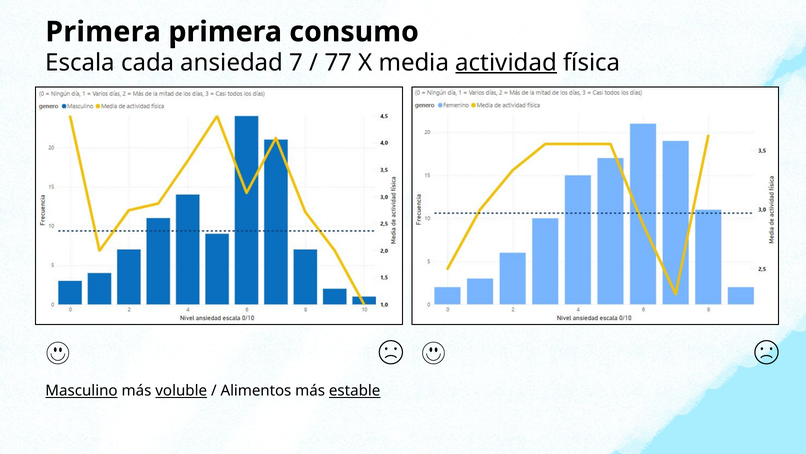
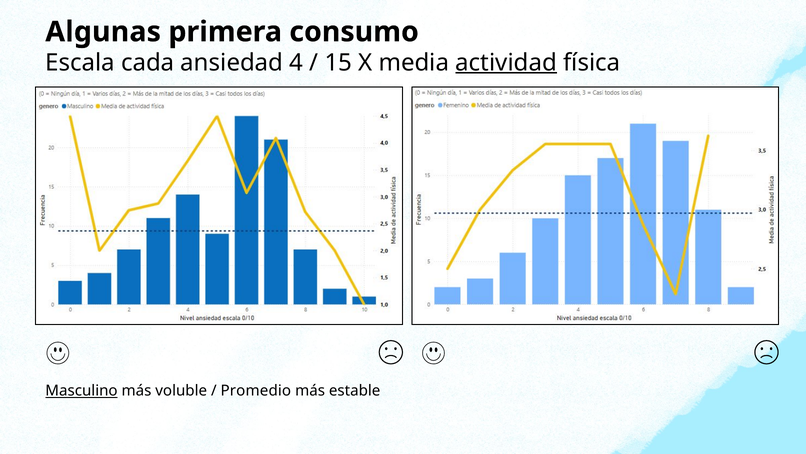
Primera: Primera -> Algunas (103, 32)
7: 7 -> 4 (296, 62)
77: 77 -> 15 (338, 62)
voluble underline: present -> none (181, 390)
Alimentos: Alimentos -> Promedio (256, 390)
estable underline: present -> none (355, 390)
